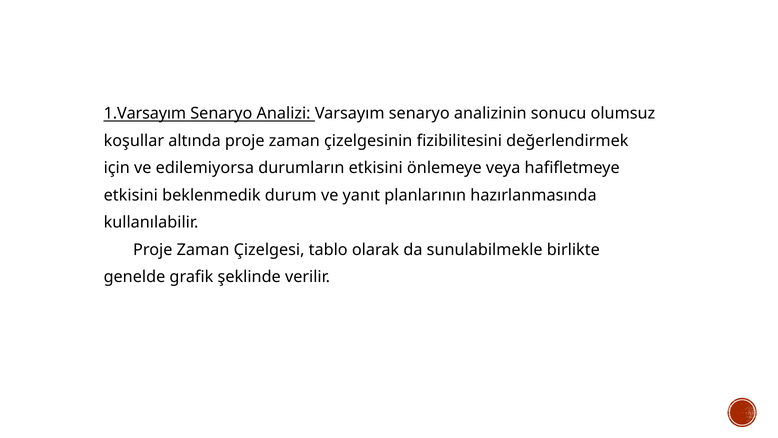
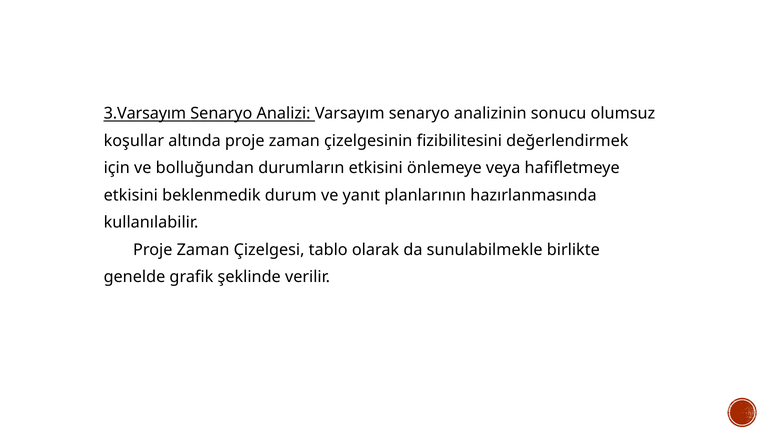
1.Varsayım: 1.Varsayım -> 3.Varsayım (145, 113)
edilemiyorsa: edilemiyorsa -> bolluğundan (205, 168)
